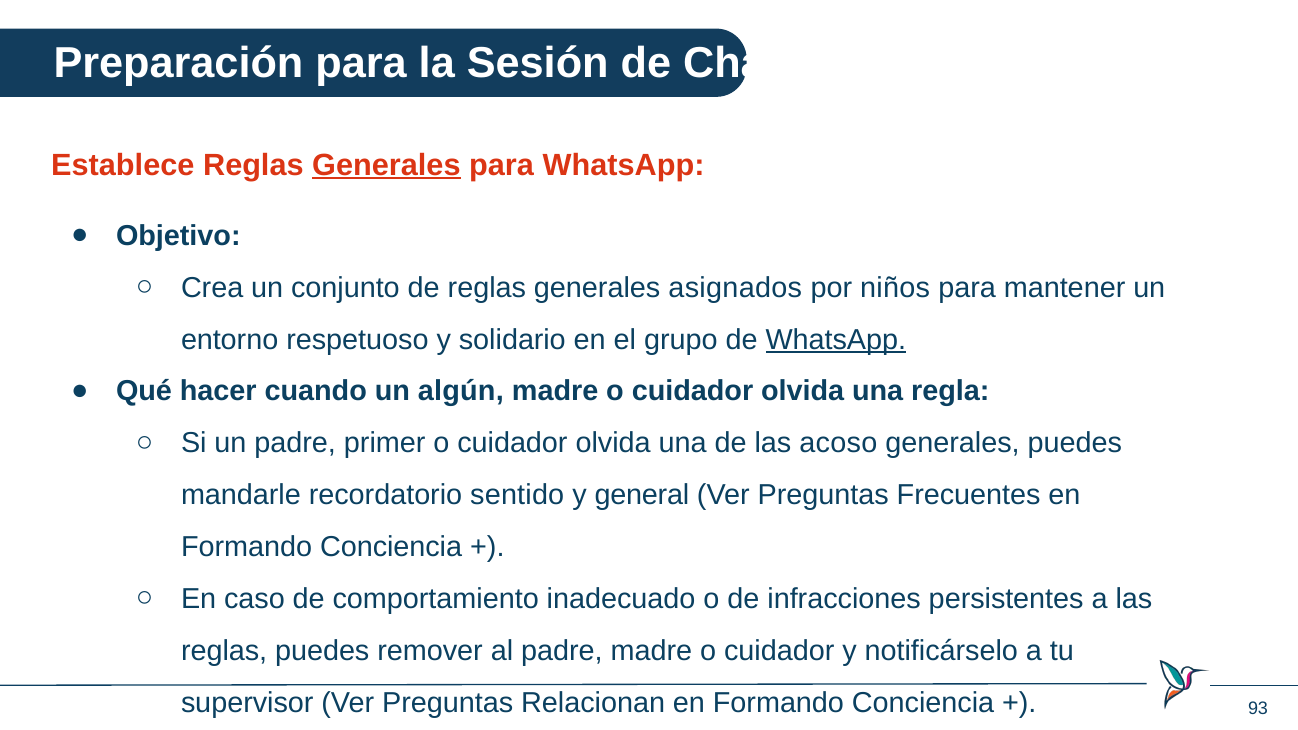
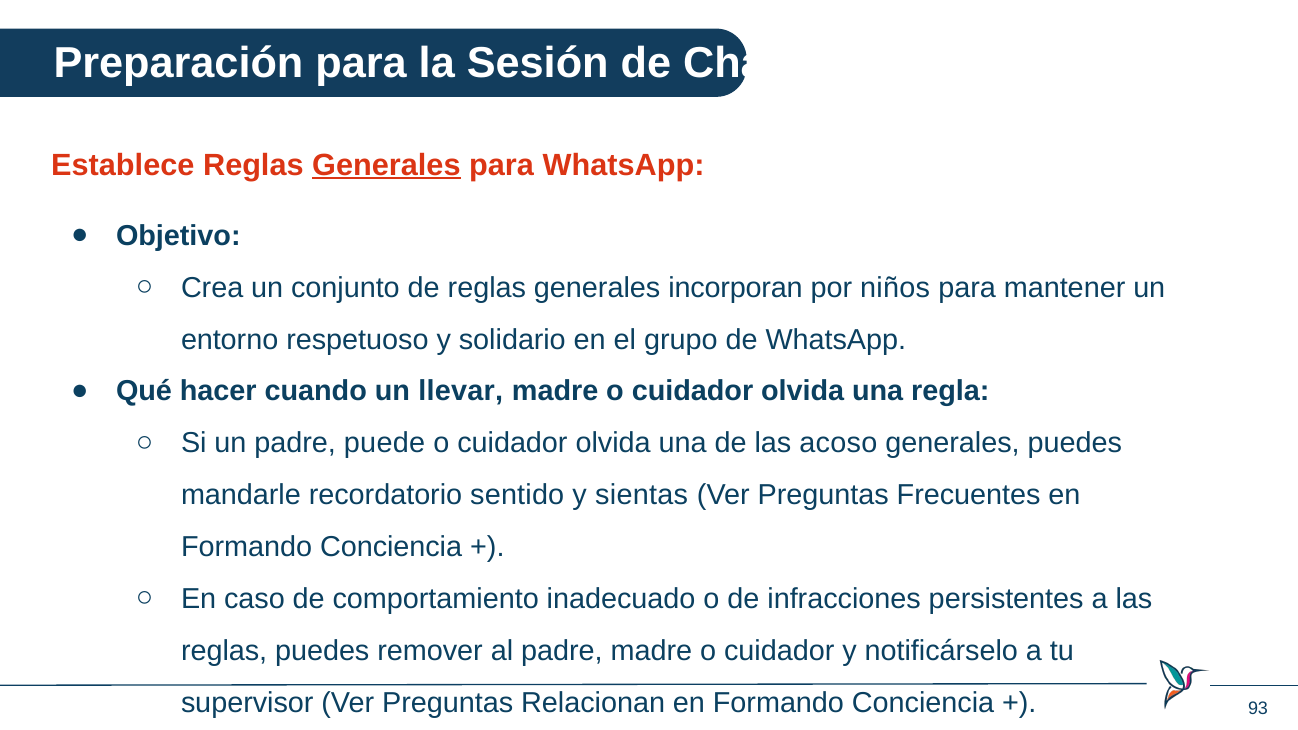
asignados: asignados -> incorporan (736, 288)
WhatsApp underline: present -> none (836, 340)
algún: algún -> llevar (461, 391)
primer: primer -> puede (385, 443)
general: general -> sientas (642, 495)
